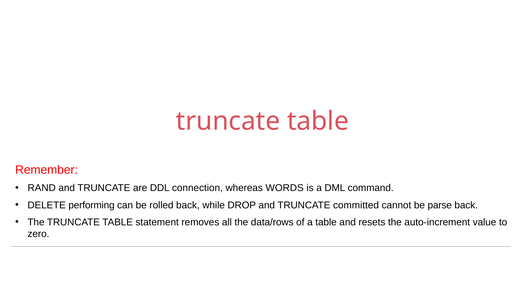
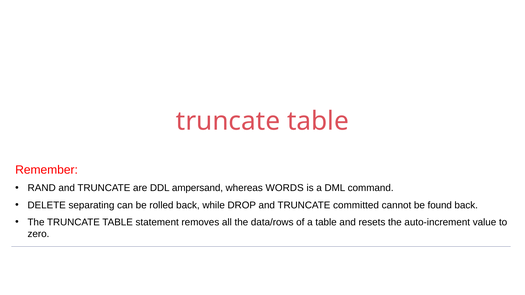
connection: connection -> ampersand (198, 188)
performing: performing -> separating (91, 205)
parse: parse -> found (440, 205)
